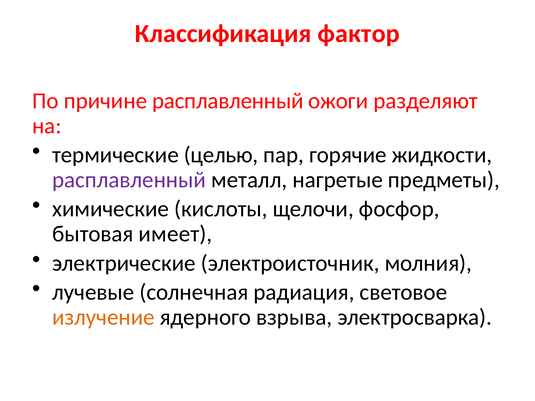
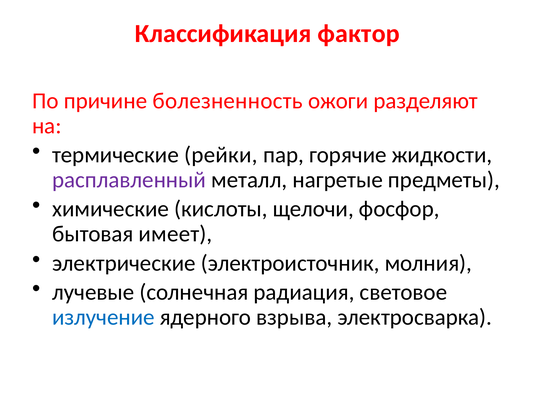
причине расплавленный: расплавленный -> болезненность (228, 101)
целью: целью -> рейки (221, 155)
излучение colour: orange -> blue (103, 317)
